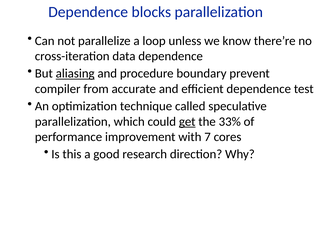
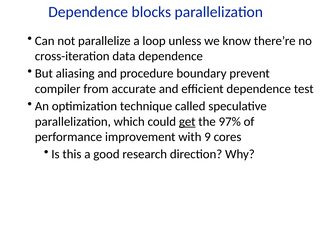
aliasing underline: present -> none (75, 74)
33%: 33% -> 97% (230, 122)
7: 7 -> 9 (208, 137)
